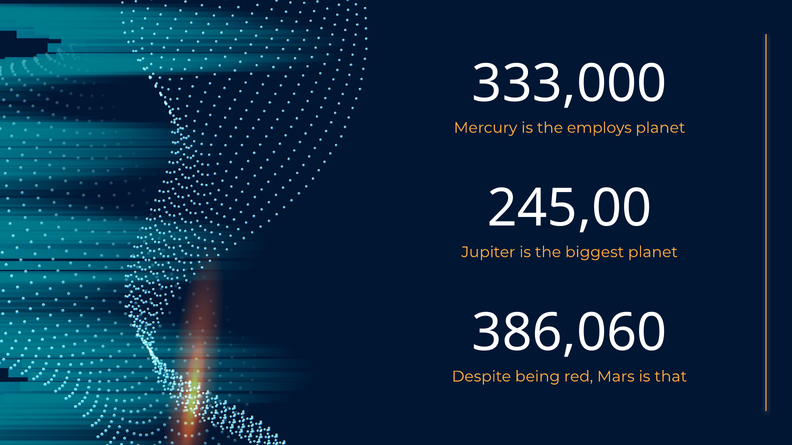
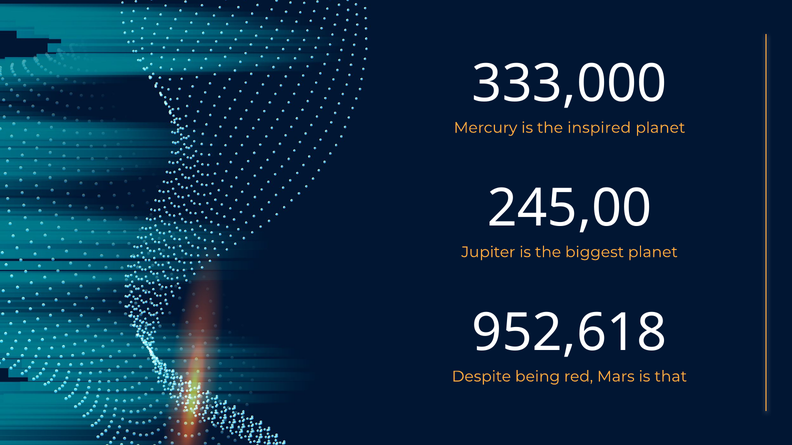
employs: employs -> inspired (599, 128)
386,060: 386,060 -> 952,618 (570, 333)
